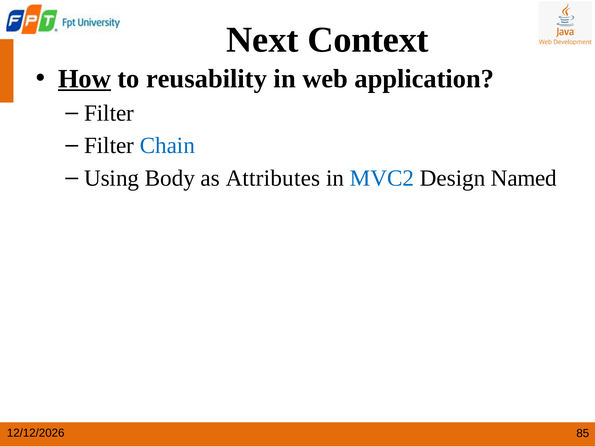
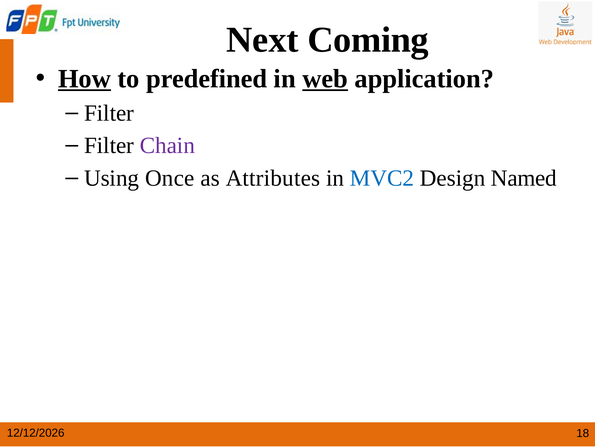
Context: Context -> Coming (368, 40)
reusability: reusability -> predefined (207, 79)
web underline: none -> present (325, 79)
Chain colour: blue -> purple (167, 145)
Body: Body -> Once (170, 178)
85: 85 -> 18 (583, 432)
